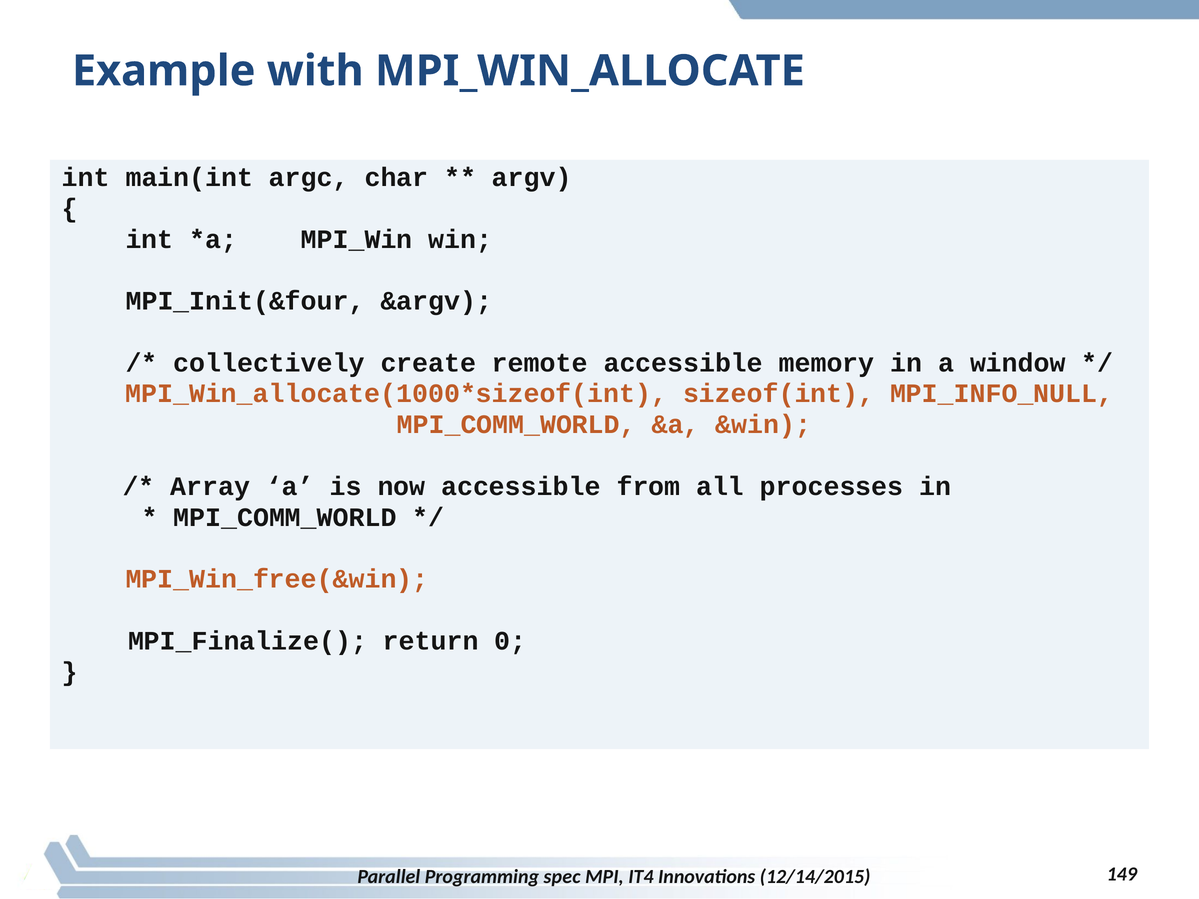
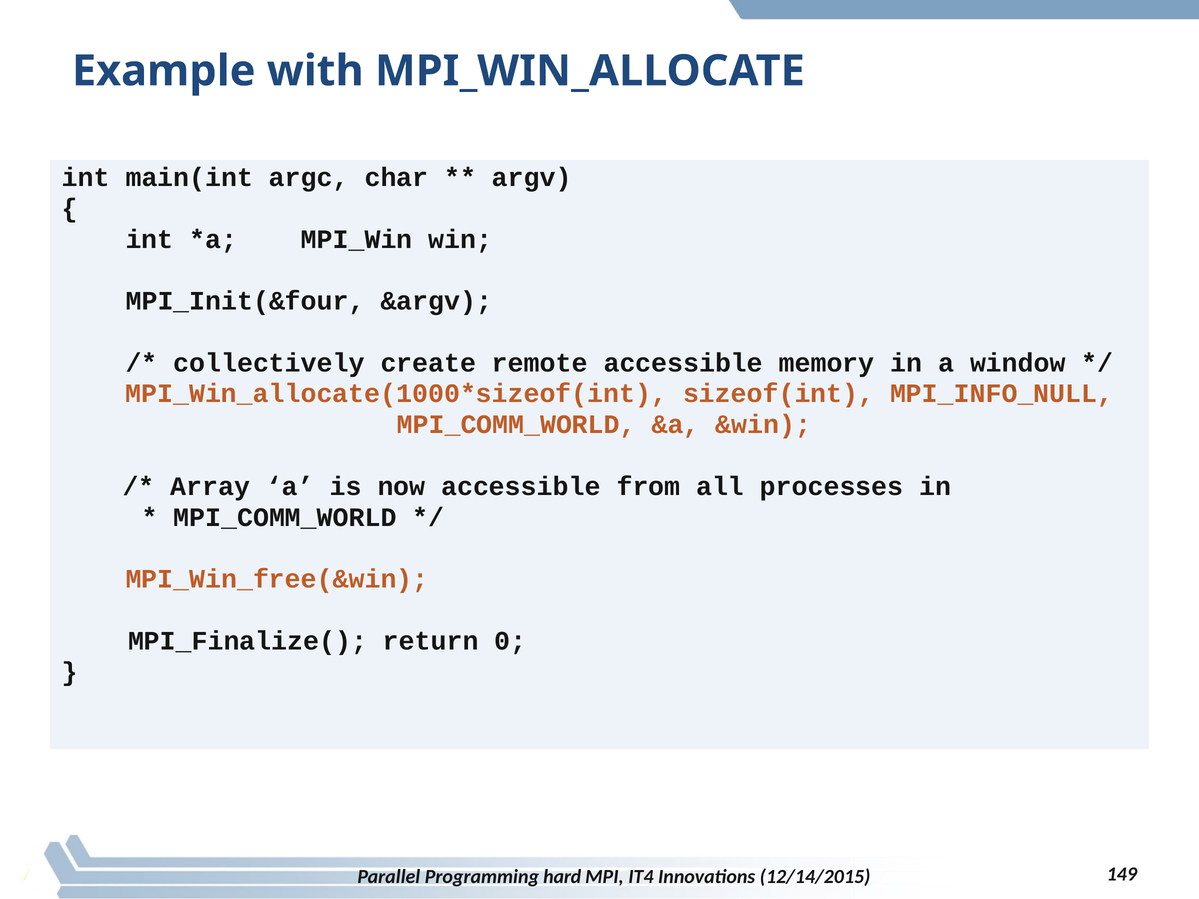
spec: spec -> hard (562, 877)
